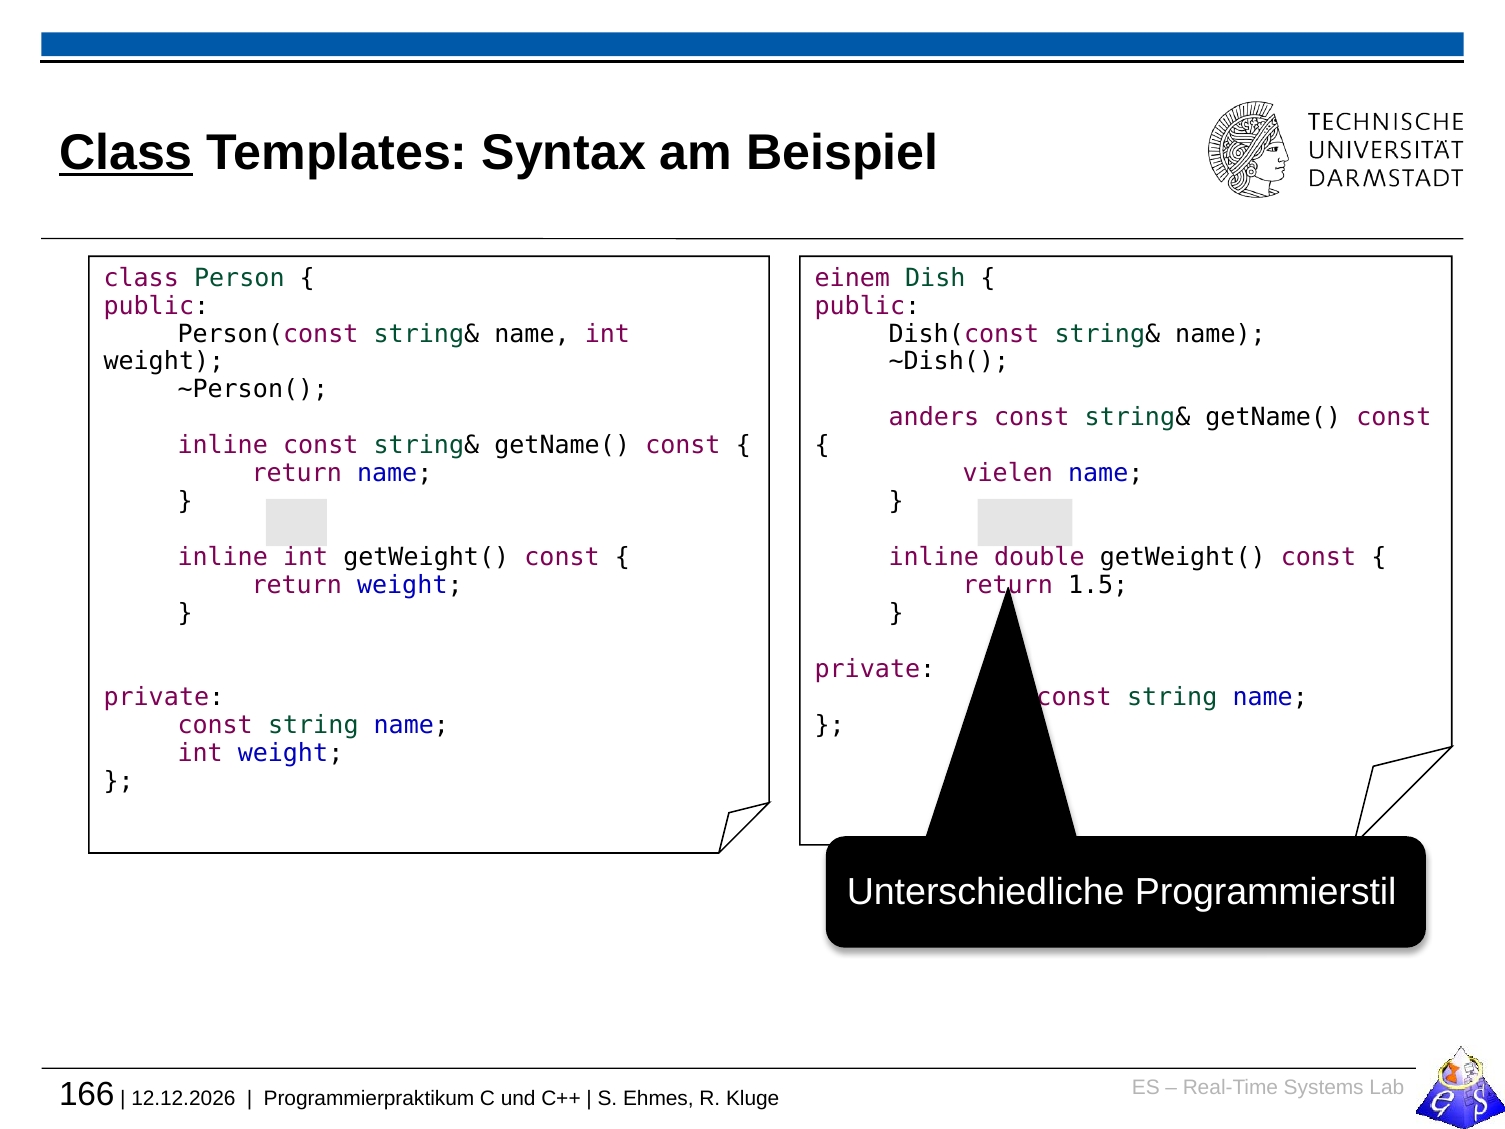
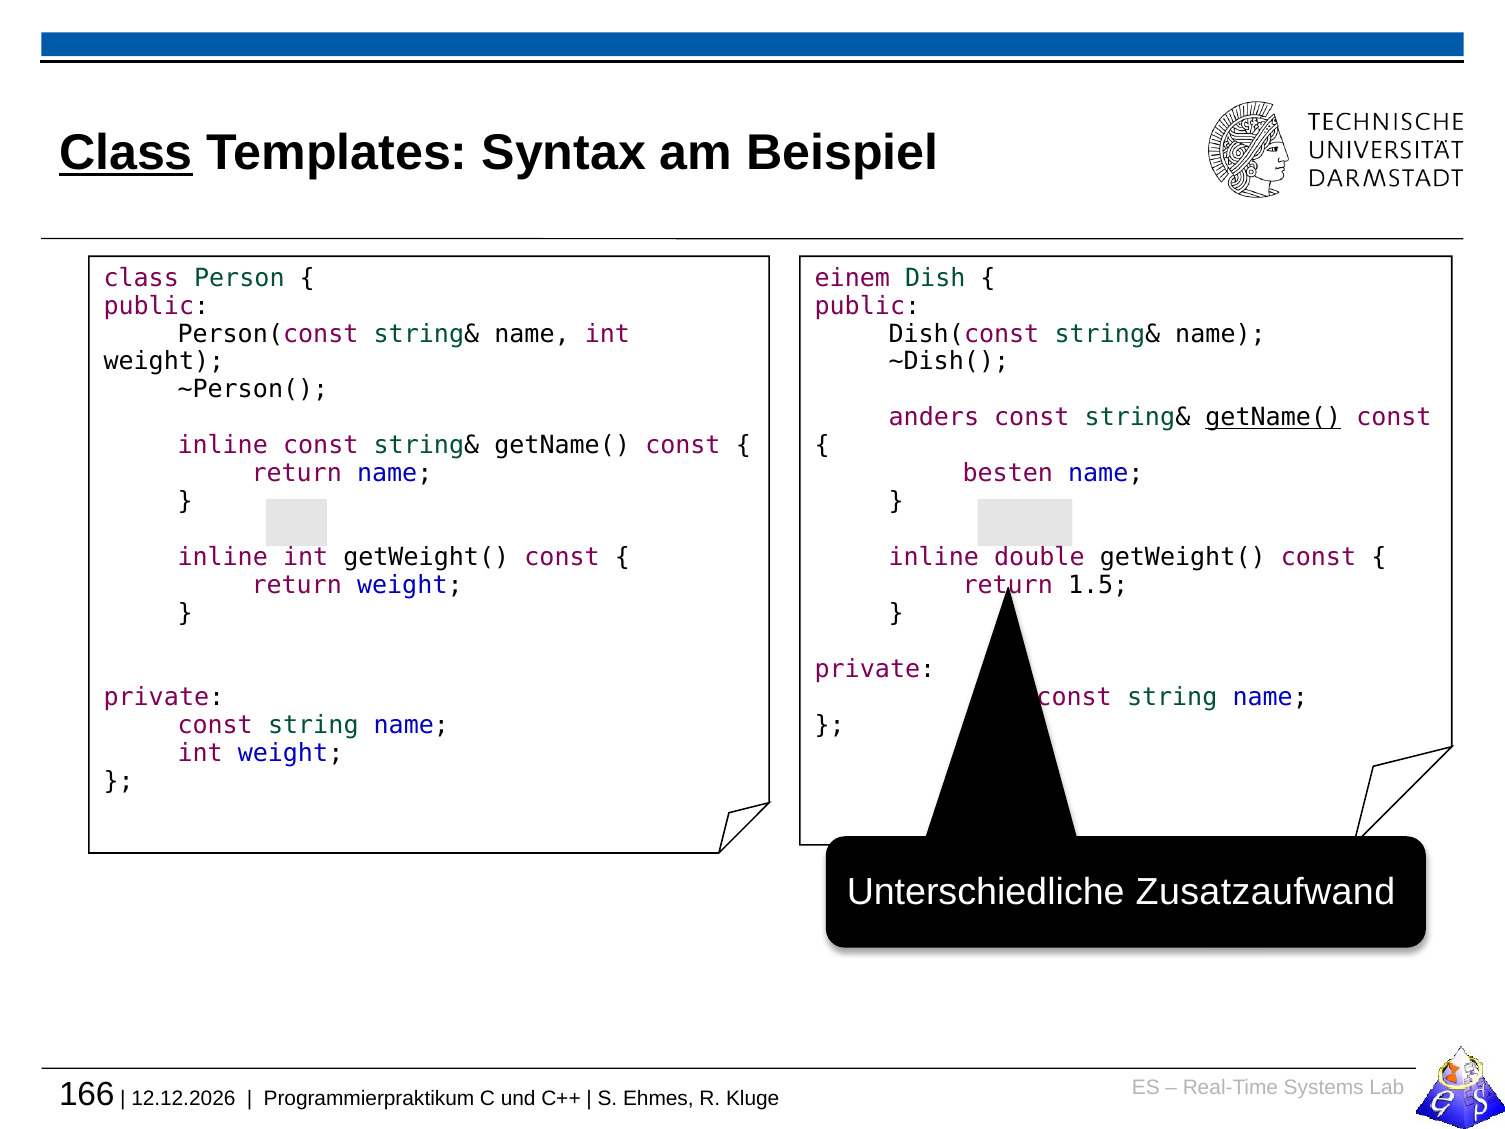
getName( underline: none -> present (1273, 418)
vielen: vielen -> besten (1008, 474)
Programmierstil: Programmierstil -> Zusatzaufwand (1265, 892)
